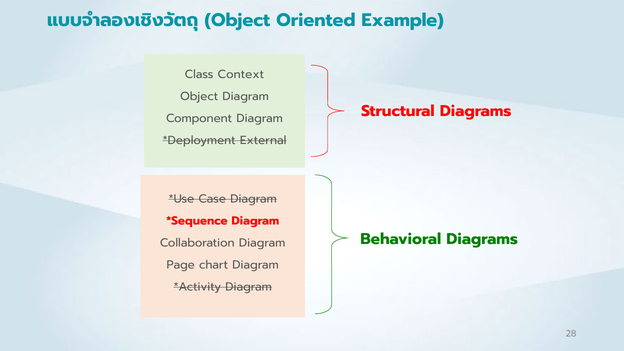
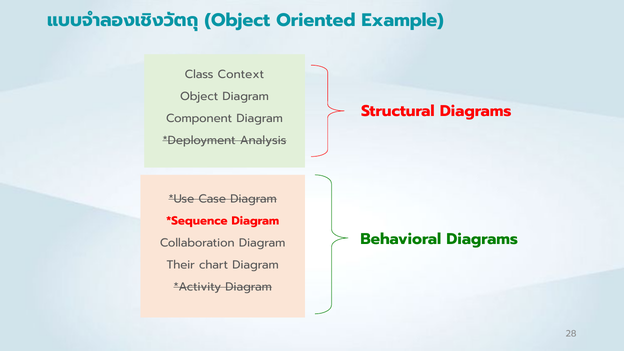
External: External -> Analysis (263, 140)
Page: Page -> Their (181, 265)
